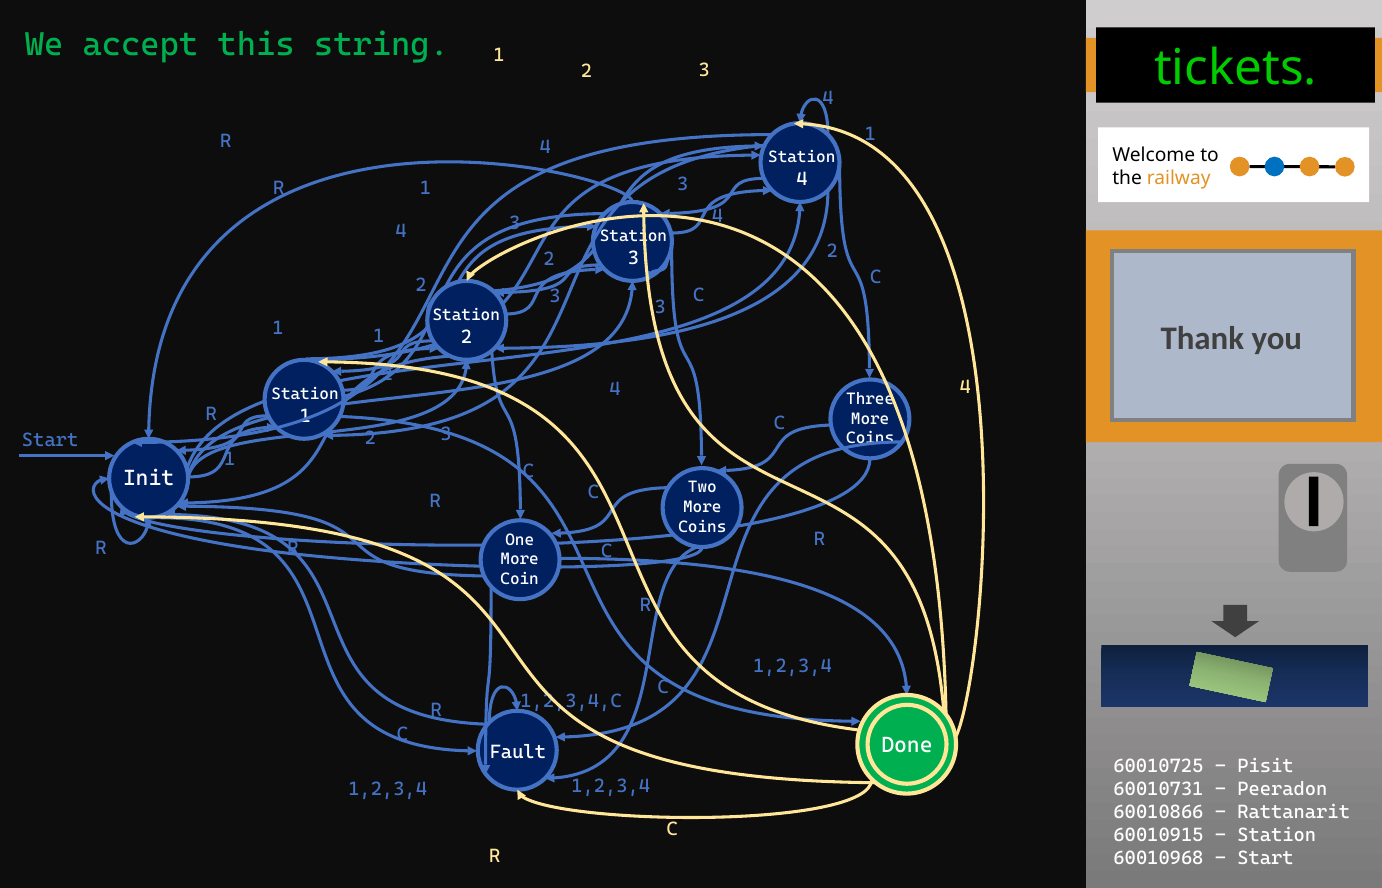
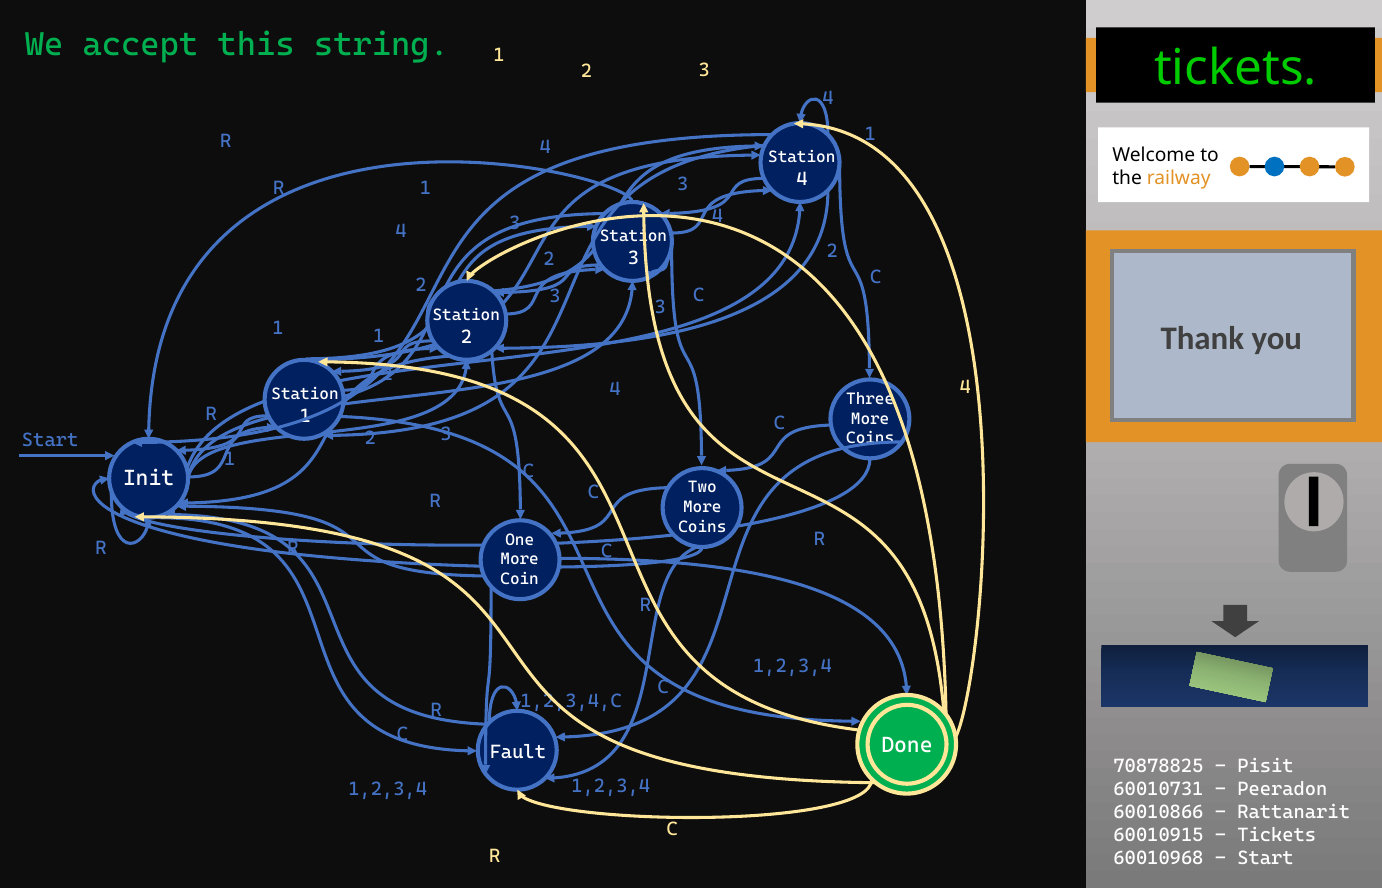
60010725: 60010725 -> 70878825 (1158, 766)
Station: Station -> Tickets (1277, 835)
